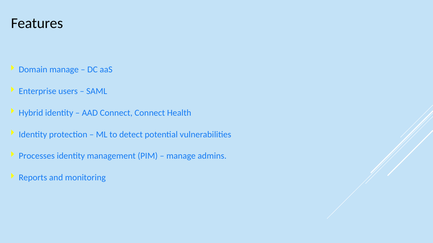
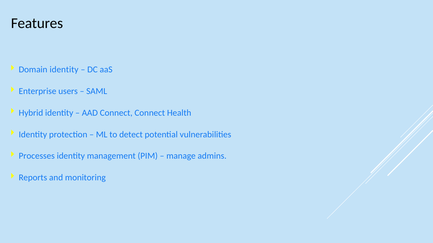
Domain manage: manage -> identity (64, 70)
